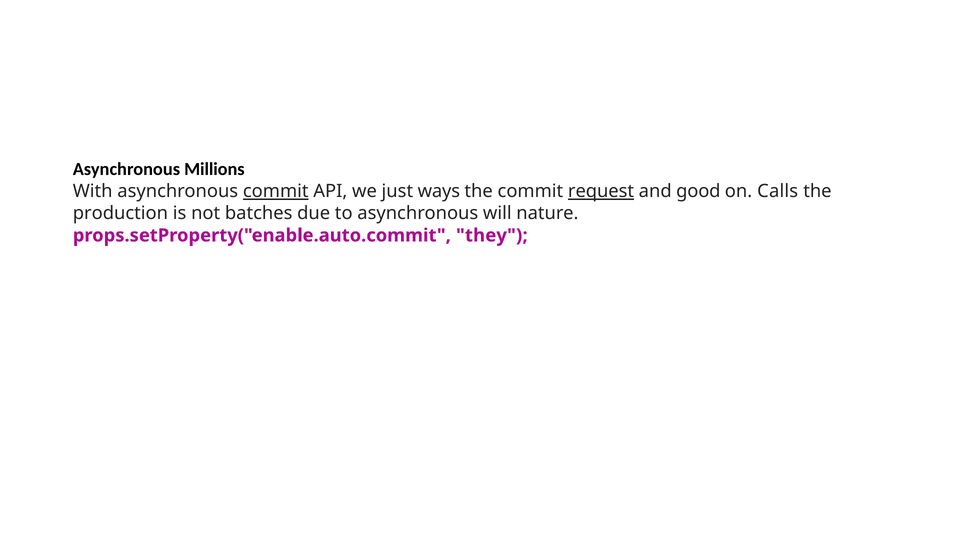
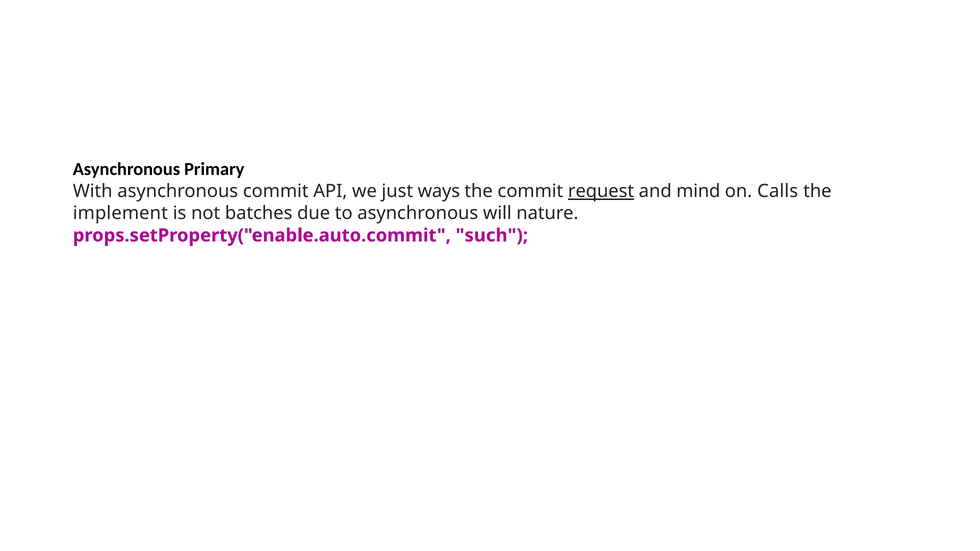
Millions: Millions -> Primary (214, 169)
commit underline: present -> none (276, 191)
good: good -> mind (698, 191)
production: production -> implement (120, 213)
they: they -> such (492, 236)
